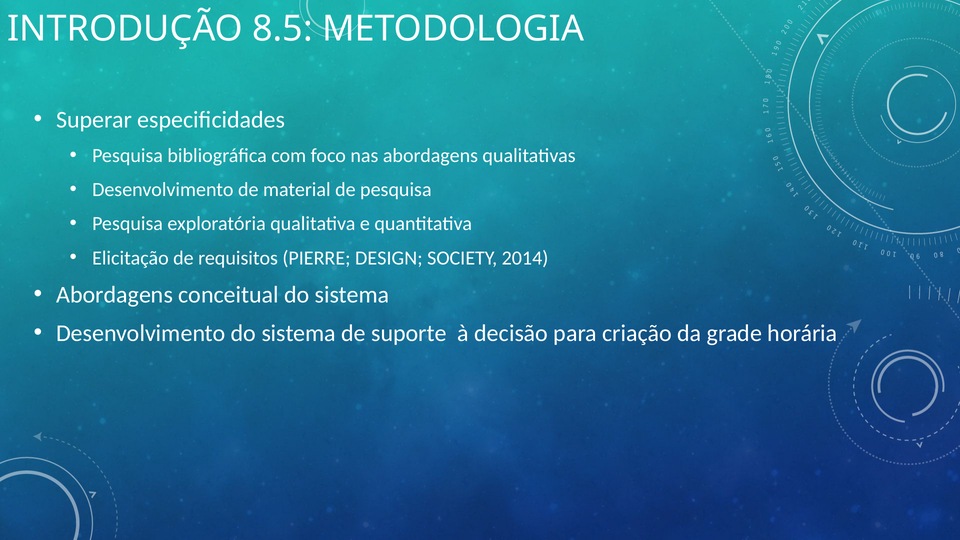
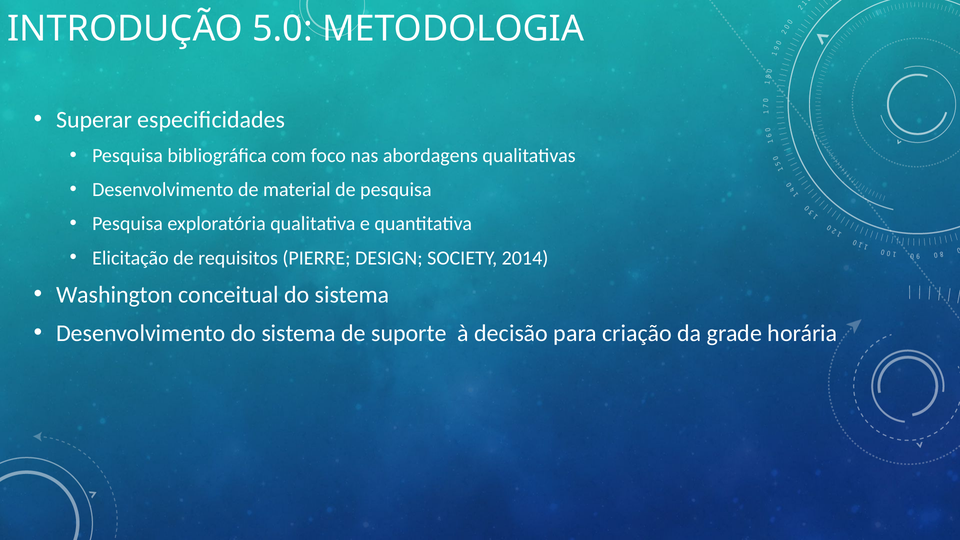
8.5: 8.5 -> 5.0 (282, 29)
Abordagens: Abordagens -> Washington (115, 295)
